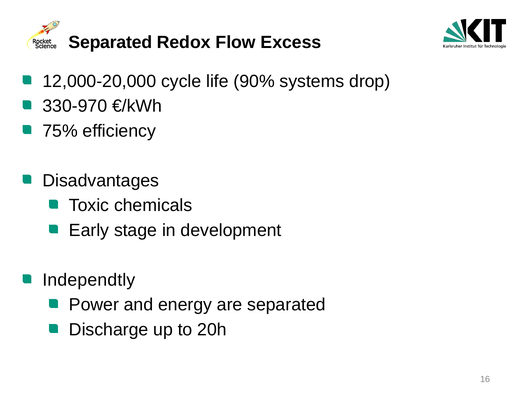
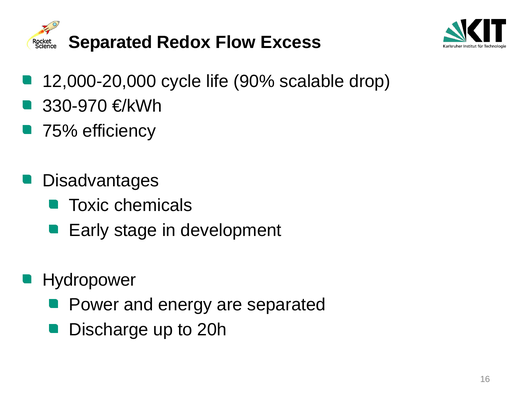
systems: systems -> scalable (312, 81)
Independtly: Independtly -> Hydropower (89, 280)
